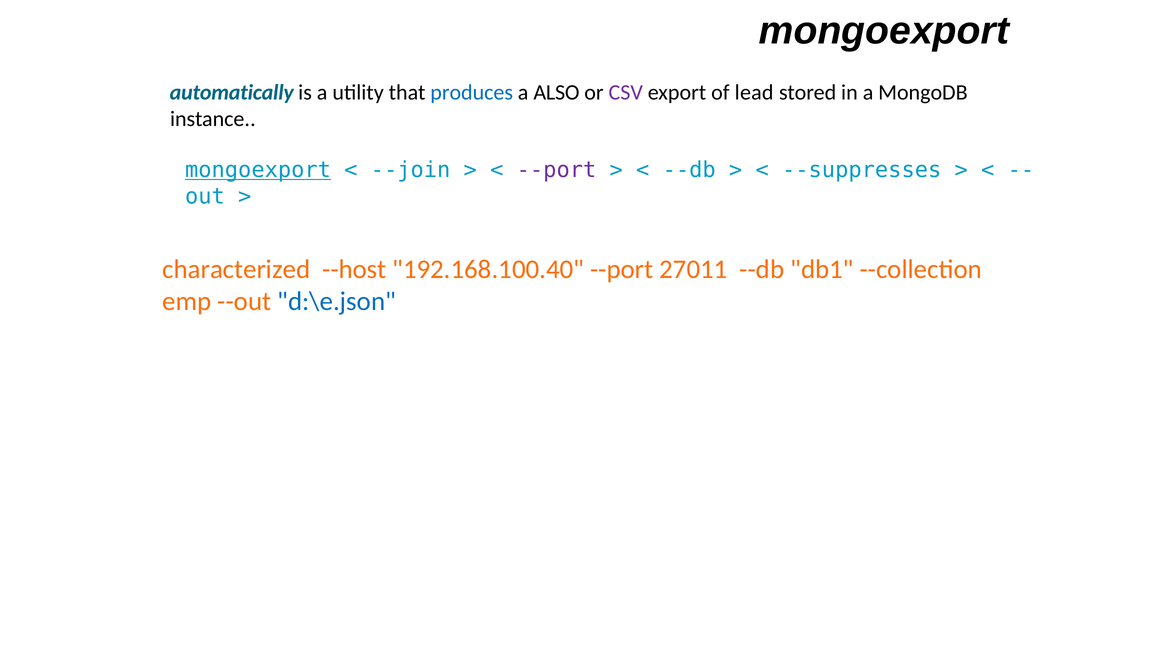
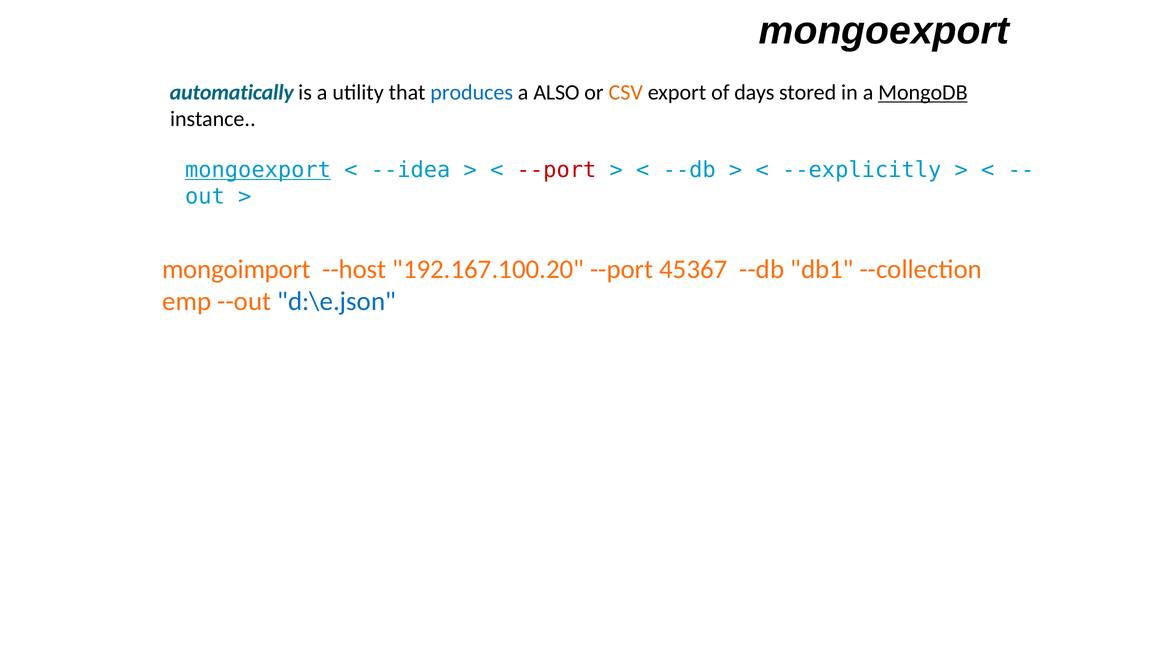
CSV colour: purple -> orange (626, 93)
lead: lead -> days (754, 93)
MongoDB underline: none -> present (923, 93)
--join: --join -> --idea (411, 170)
--port colour: purple -> red (557, 170)
--suppresses: --suppresses -> --explicitly (862, 170)
characterized: characterized -> mongoimport (236, 269)
192.168.100.40: 192.168.100.40 -> 192.167.100.20 (488, 269)
27011: 27011 -> 45367 (693, 269)
